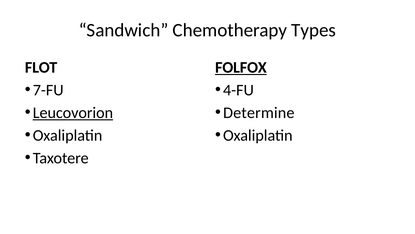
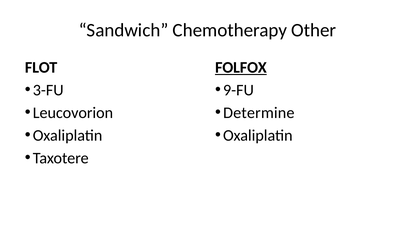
Types: Types -> Other (314, 30)
7-FU: 7-FU -> 3-FU (48, 90)
4-FU: 4-FU -> 9-FU (238, 90)
Leucovorion underline: present -> none (73, 113)
